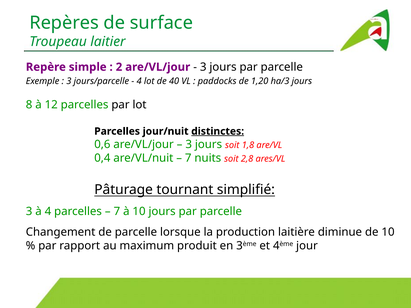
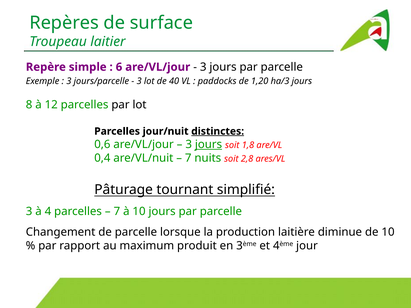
2: 2 -> 6 (119, 67)
4: 4 -> 3 (139, 81)
jours underline: none -> present (209, 144)
